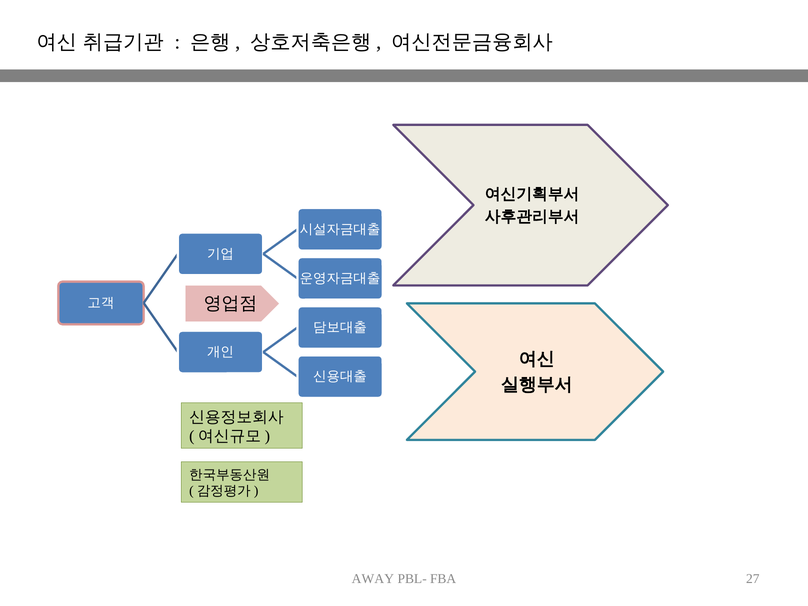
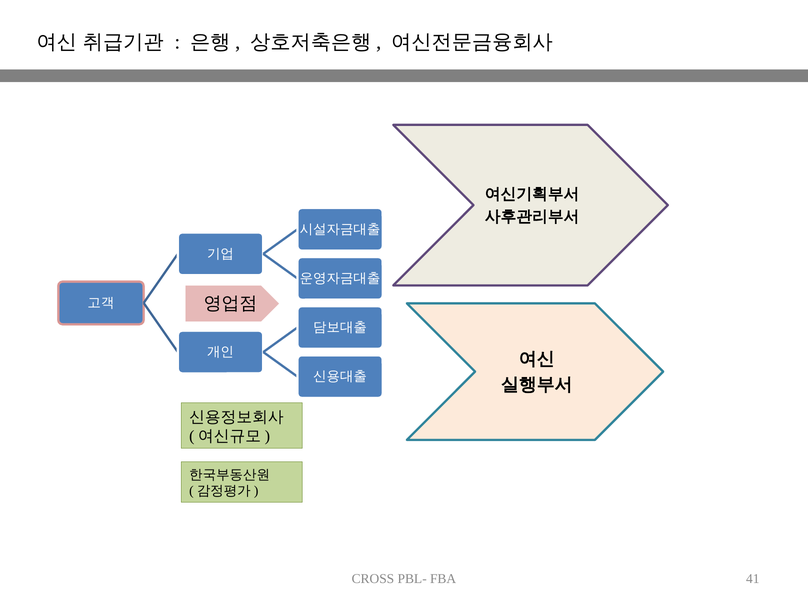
AWAY: AWAY -> CROSS (373, 579)
27: 27 -> 41 (753, 579)
